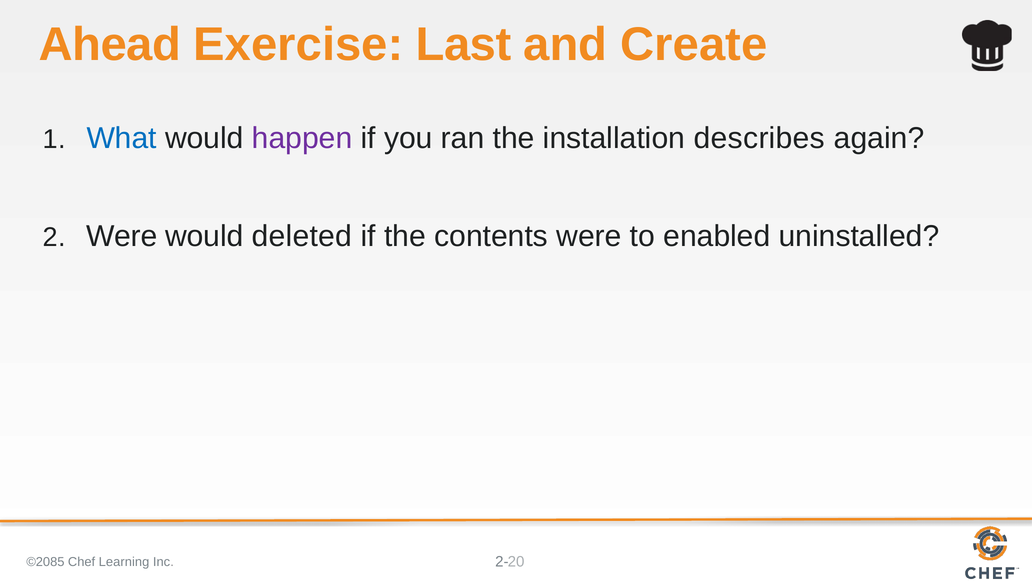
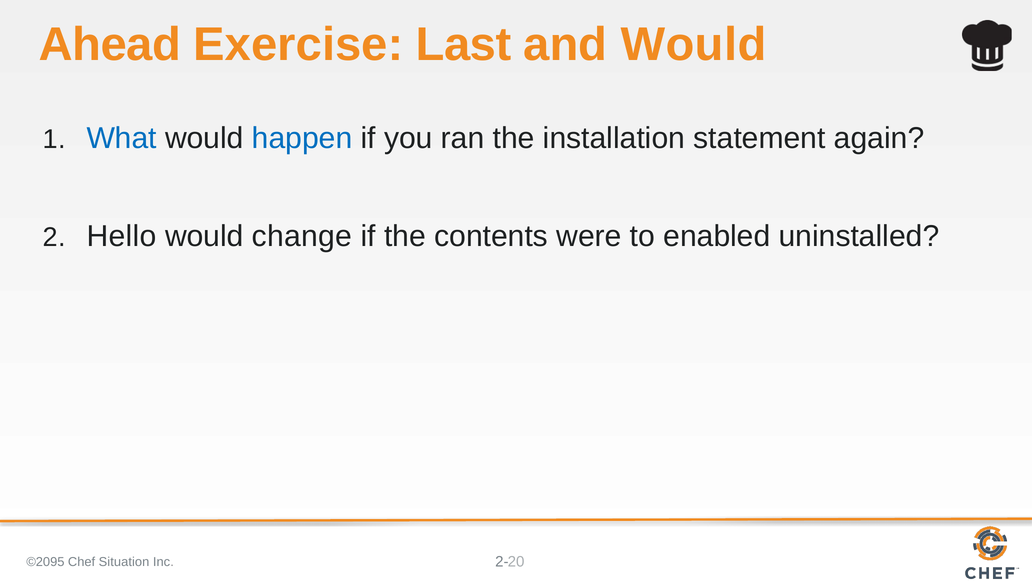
and Create: Create -> Would (694, 45)
happen colour: purple -> blue (302, 138)
describes: describes -> statement (760, 138)
Were: Were -> Hello (121, 236)
deleted: deleted -> change (302, 236)
©2085: ©2085 -> ©2095 (45, 562)
Learning: Learning -> Situation (124, 562)
